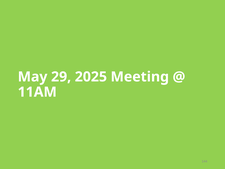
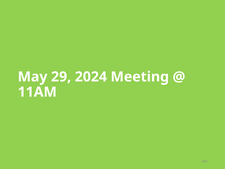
2025: 2025 -> 2024 (91, 77)
